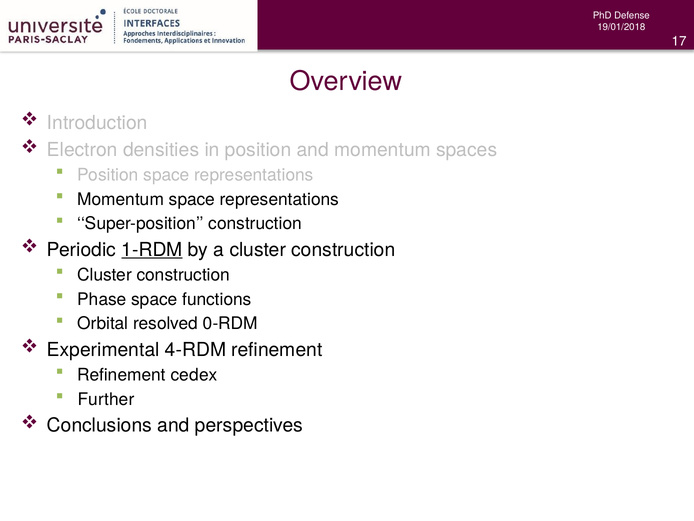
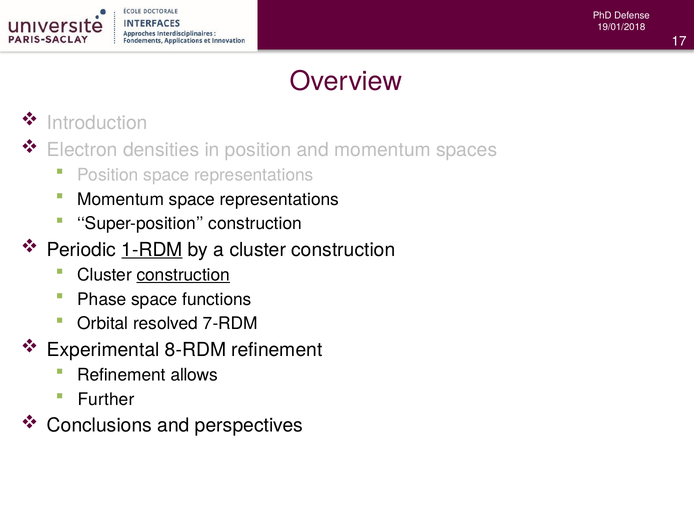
construction underline: none -> present (183, 275)
0-RDM: 0-RDM -> 7-RDM (230, 323)
4-RDM: 4-RDM -> 8-RDM (196, 349)
cedex: cedex -> allows (194, 375)
